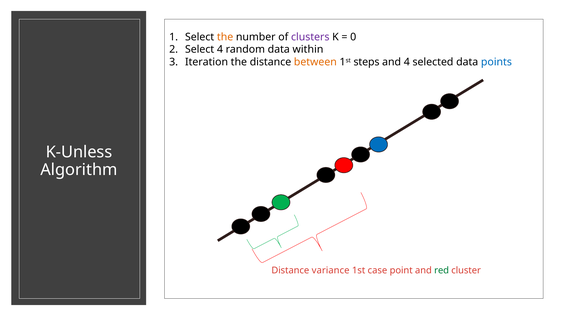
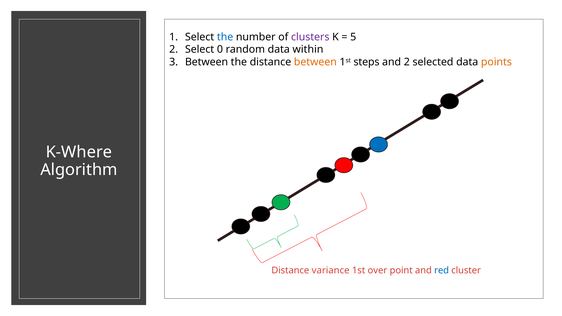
the colour: orange -> blue (225, 37)
0: 0 -> 5 (353, 37)
Select 4: 4 -> 0 (220, 50)
3 Iteration: Iteration -> Between (207, 62)
and 4: 4 -> 2 (407, 62)
points colour: blue -> orange (496, 62)
K-Unless: K-Unless -> K-Where (79, 152)
case: case -> over (377, 270)
red colour: green -> blue (442, 270)
